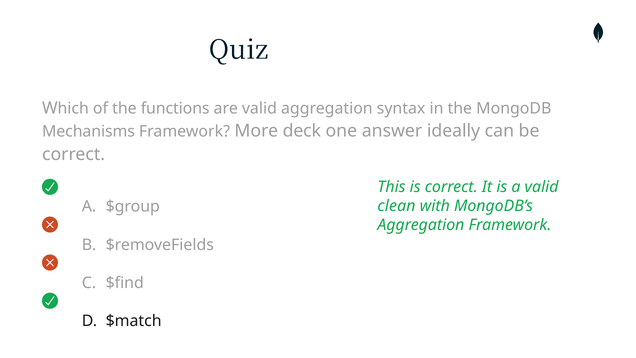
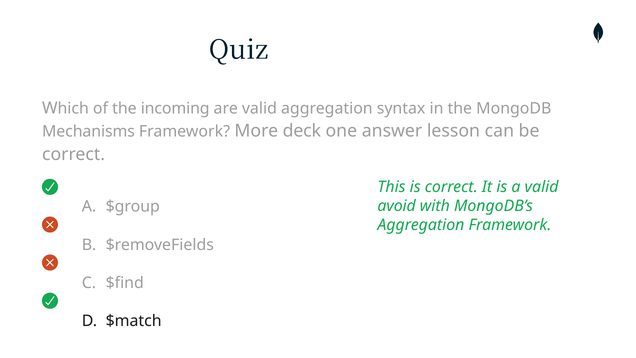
functions: functions -> incoming (175, 108)
ideally: ideally -> lesson (453, 131)
clean: clean -> avoid (397, 206)
